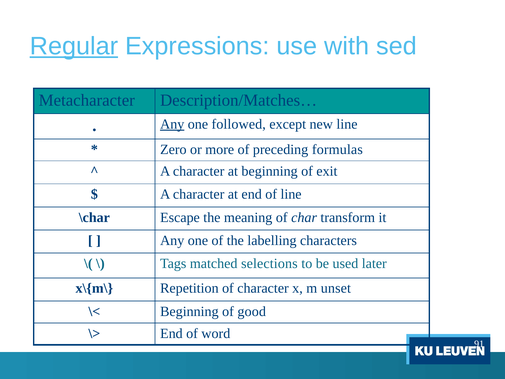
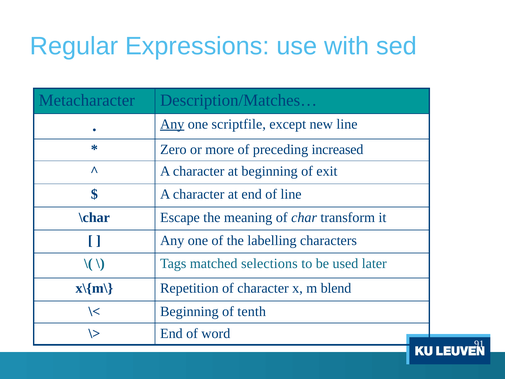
Regular underline: present -> none (74, 46)
followed: followed -> scriptfile (239, 124)
formulas: formulas -> increased (338, 149)
unset: unset -> blend (336, 288)
good: good -> tenth (252, 311)
